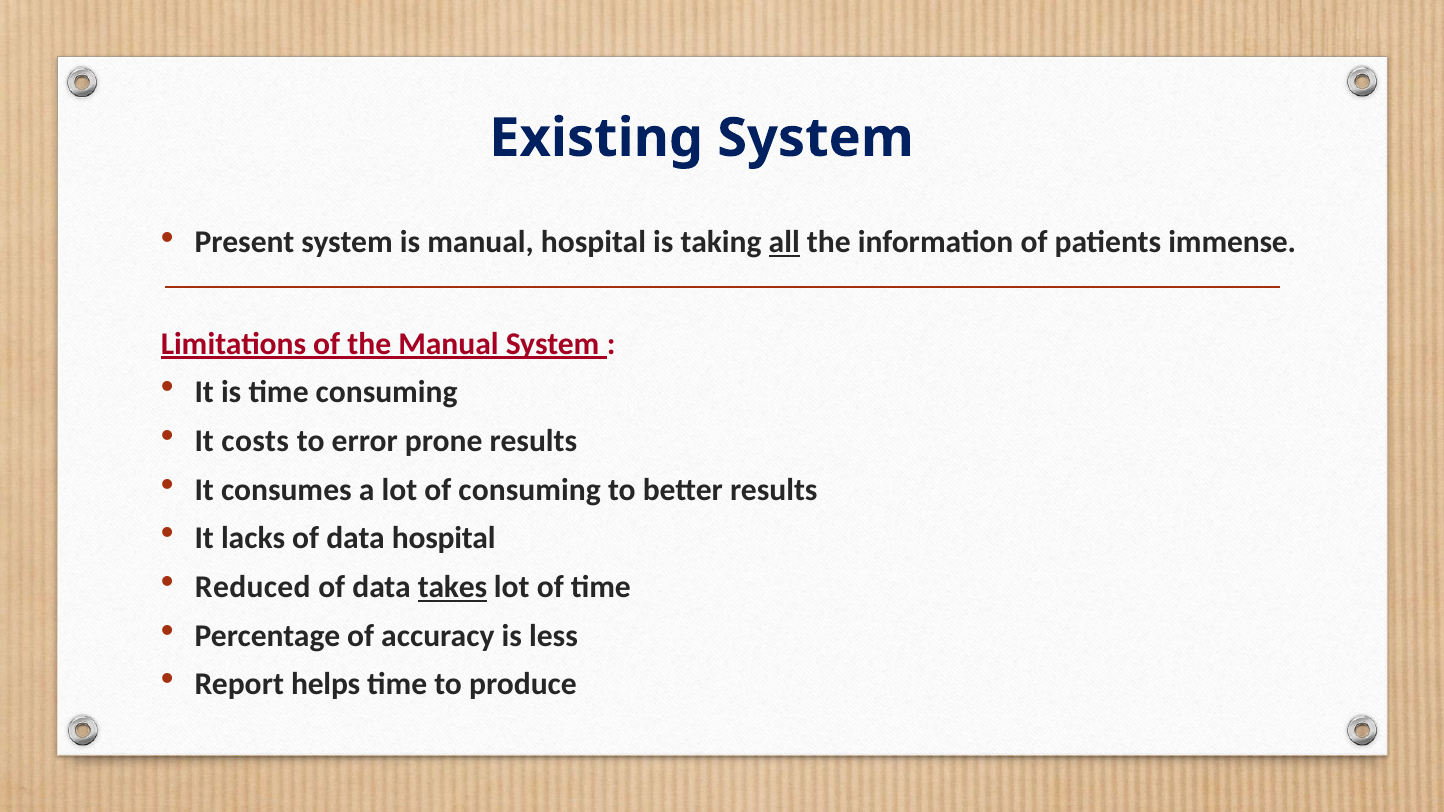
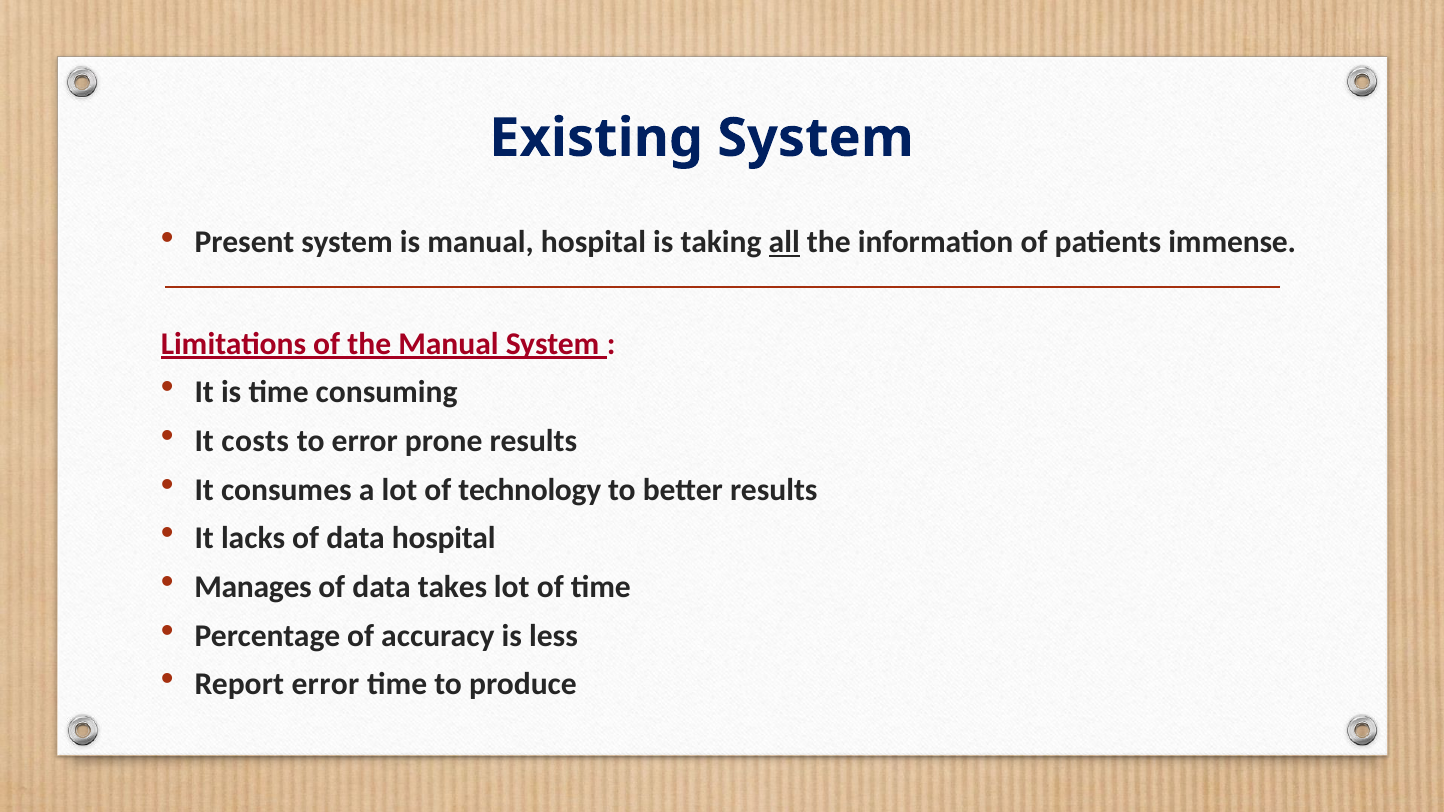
of consuming: consuming -> technology (530, 490)
Reduced: Reduced -> Manages (253, 587)
takes underline: present -> none (452, 587)
Report helps: helps -> error (325, 685)
